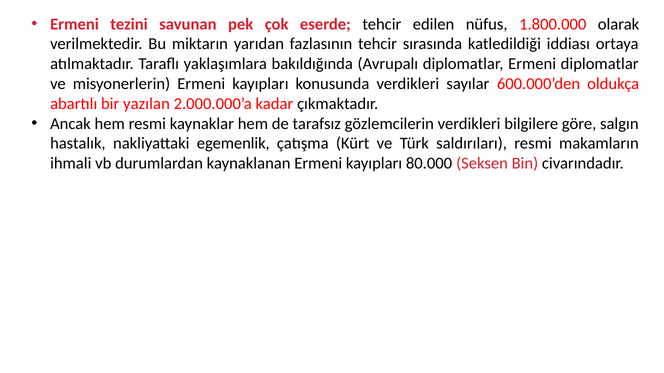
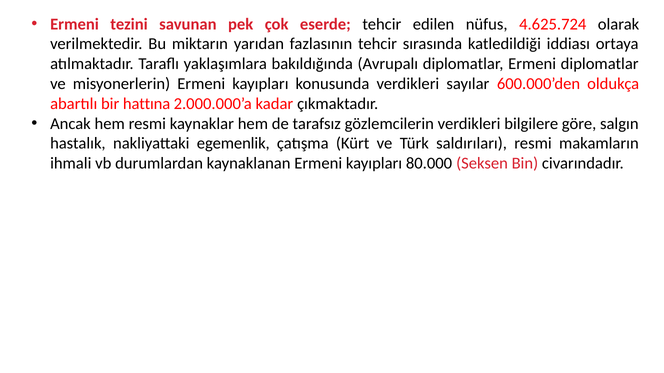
1.800.000: 1.800.000 -> 4.625.724 (553, 24)
yazılan: yazılan -> hattına (147, 104)
